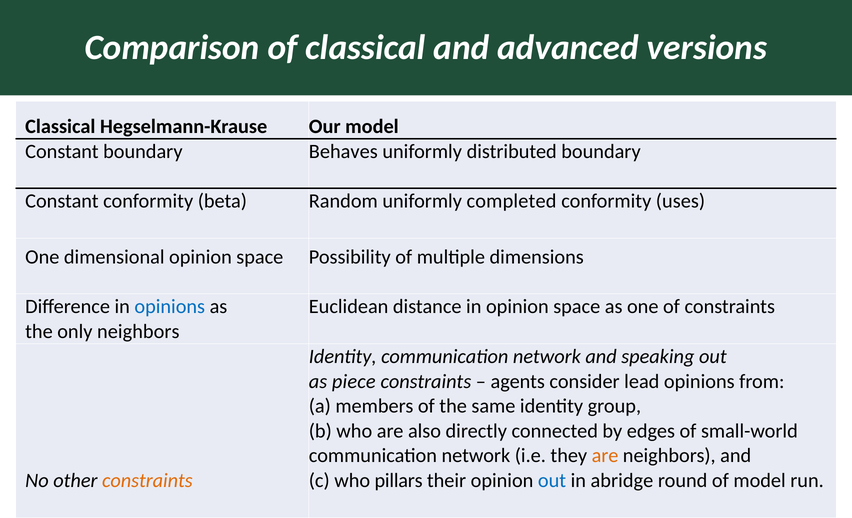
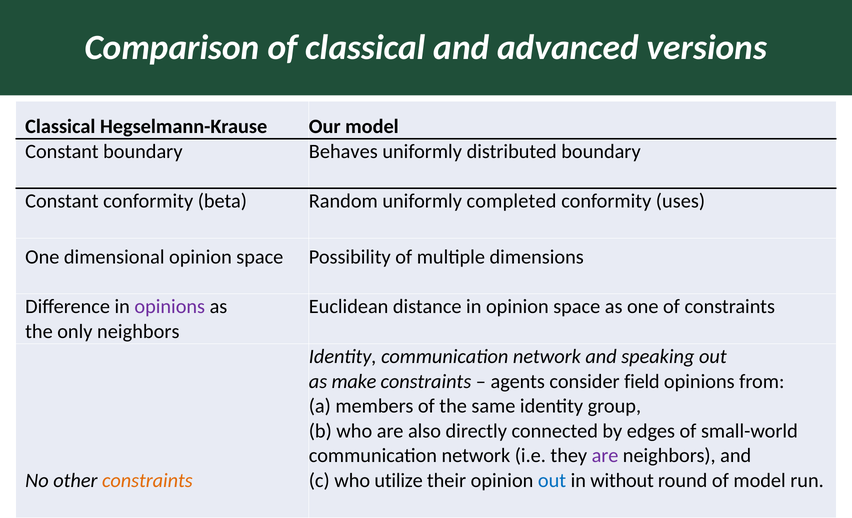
opinions colour: blue -> purple (170, 307)
piece: piece -> make (354, 381)
lead: lead -> field (642, 381)
are colour: orange -> purple (605, 456)
pillars: pillars -> utilize (399, 481)
abridge: abridge -> without (622, 481)
